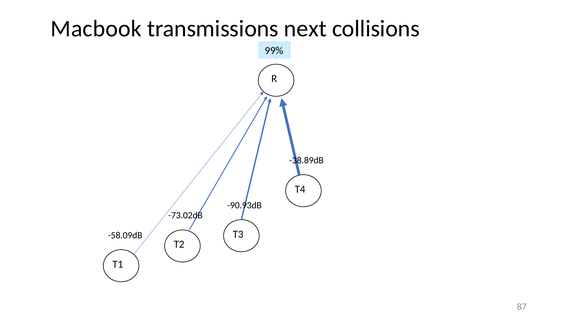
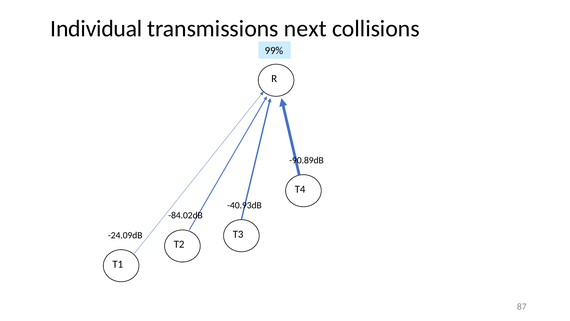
Macbook: Macbook -> Individual (96, 29)
-38.89dB: -38.89dB -> -90.89dB (306, 160)
-90.93dB: -90.93dB -> -40.93dB (244, 205)
-73.02dB: -73.02dB -> -84.02dB (185, 215)
-58.09dB: -58.09dB -> -24.09dB (125, 235)
